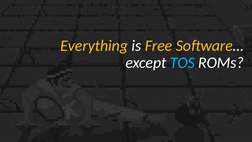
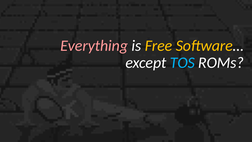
Everything colour: yellow -> pink (94, 46)
